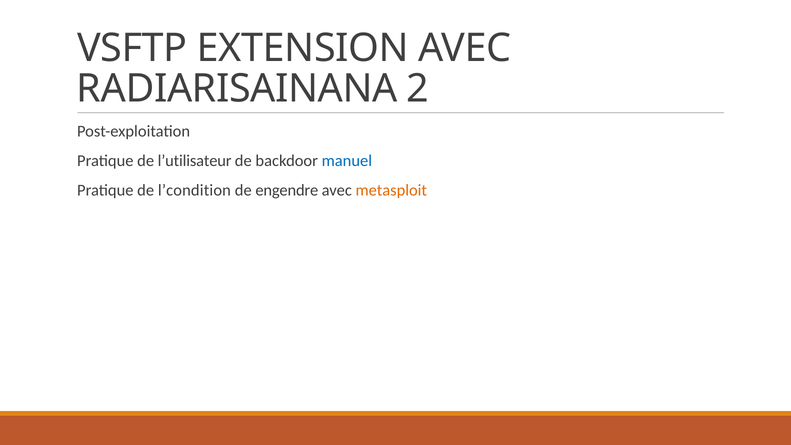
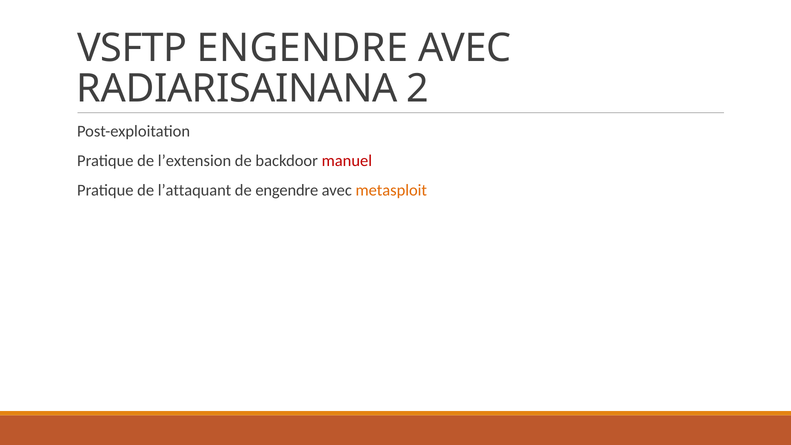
VSFTP EXTENSION: EXTENSION -> ENGENDRE (302, 48)
l’utilisateur: l’utilisateur -> l’extension (195, 161)
manuel colour: blue -> red (347, 161)
l’condition: l’condition -> l’attaquant (195, 190)
